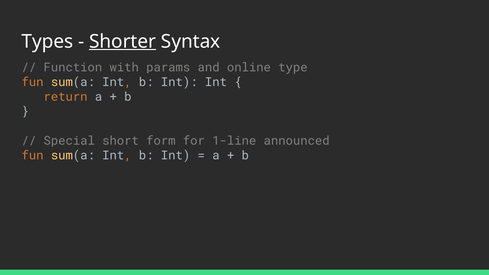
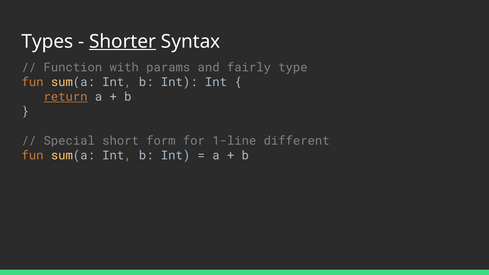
online: online -> fairly (249, 67)
return underline: none -> present (66, 97)
announced: announced -> different (297, 141)
